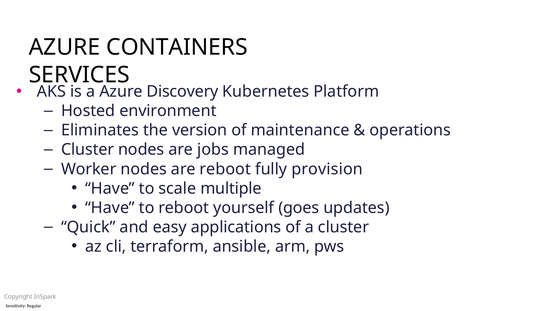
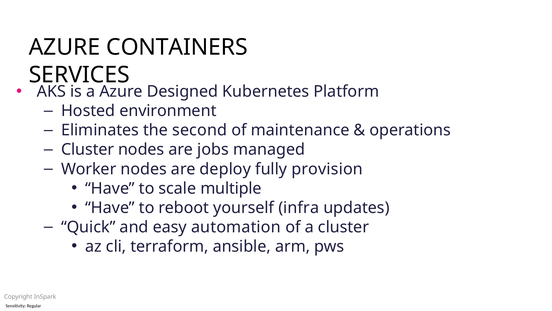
Discovery: Discovery -> Designed (182, 91)
version: version -> second (200, 130)
are reboot: reboot -> deploy (225, 169)
goes: goes -> infra (299, 207)
applications: applications -> automation (236, 227)
